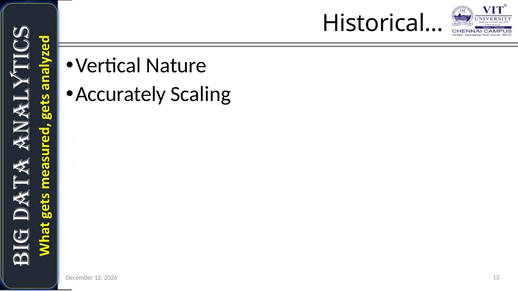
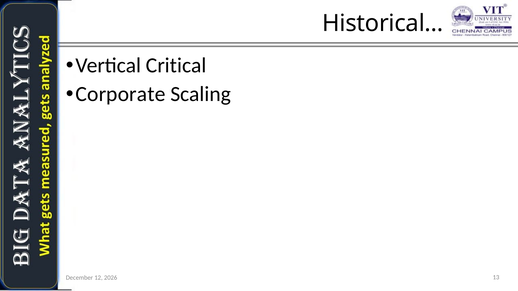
Nature: Nature -> Critical (176, 65)
Accurately: Accurately -> Corporate (120, 94)
